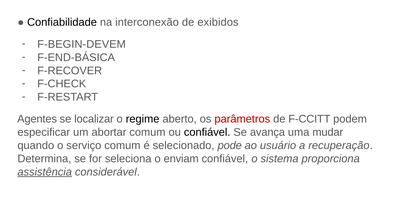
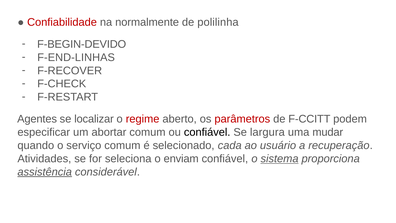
Confiabilidade colour: black -> red (62, 22)
interconexão: interconexão -> normalmente (147, 22)
exibidos: exibidos -> polilinha (218, 22)
F-BEGIN-DEVEM: F-BEGIN-DEVEM -> F-BEGIN-DEVIDO (82, 44)
F-END-BÁSICA: F-END-BÁSICA -> F-END-LINHAS (76, 57)
regime colour: black -> red (143, 119)
avança: avança -> largura (267, 132)
pode: pode -> cada (230, 145)
Determina: Determina -> Atividades (44, 159)
sistema underline: none -> present (280, 159)
